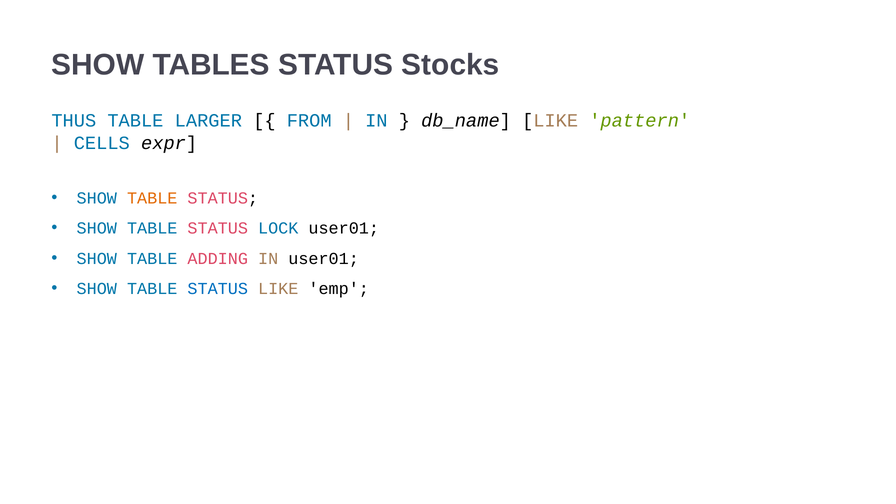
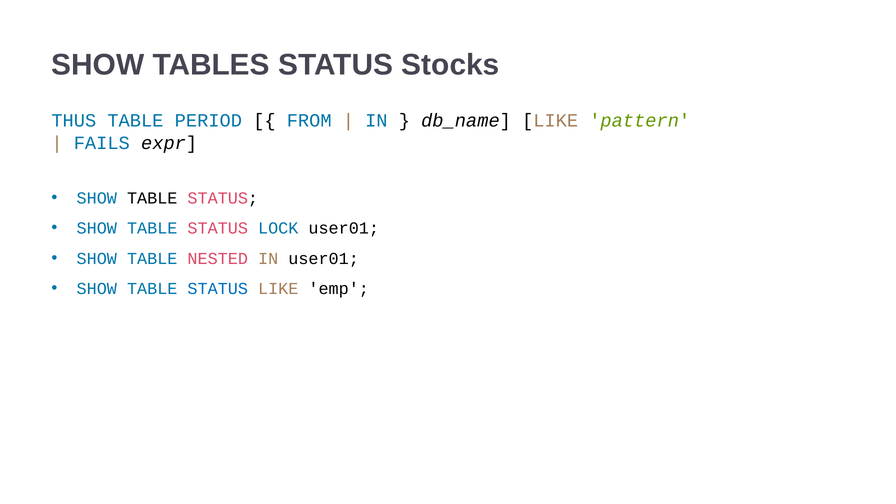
LARGER: LARGER -> PERIOD (208, 121)
CELLS: CELLS -> FAILS (102, 143)
TABLE colour: orange -> black (152, 198)
ADDING: ADDING -> NESTED (218, 259)
